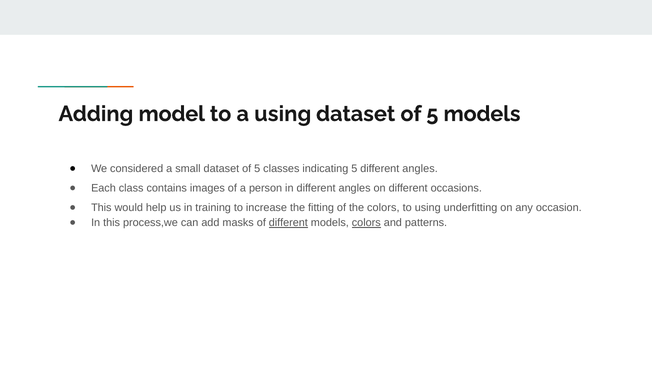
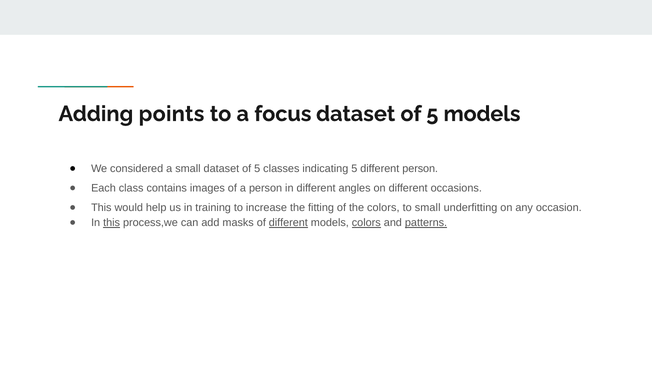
model: model -> points (171, 114)
a using: using -> focus (283, 114)
5 different angles: angles -> person (420, 169)
to using: using -> small (428, 208)
this underline: none -> present (112, 223)
patterns underline: none -> present (426, 223)
